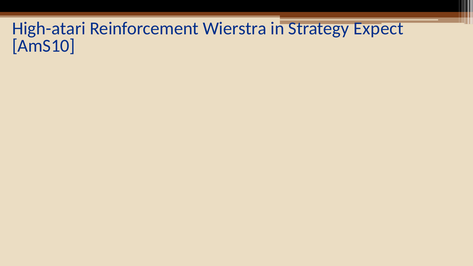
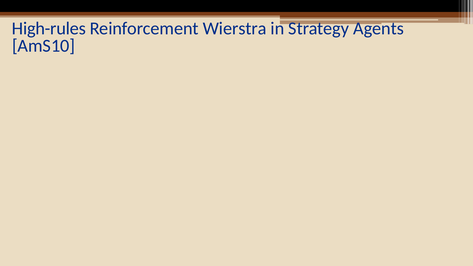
High-atari: High-atari -> High-rules (49, 28)
Expect: Expect -> Agents (379, 28)
